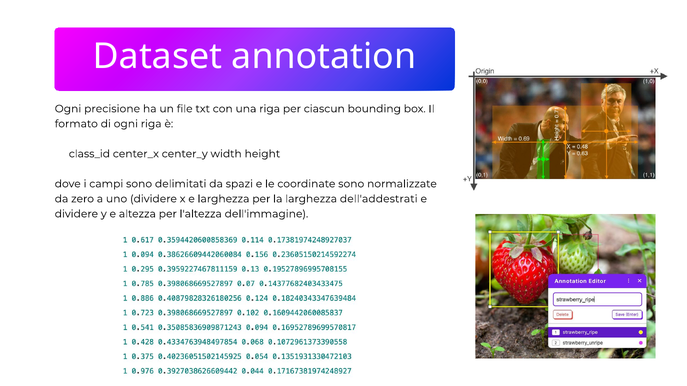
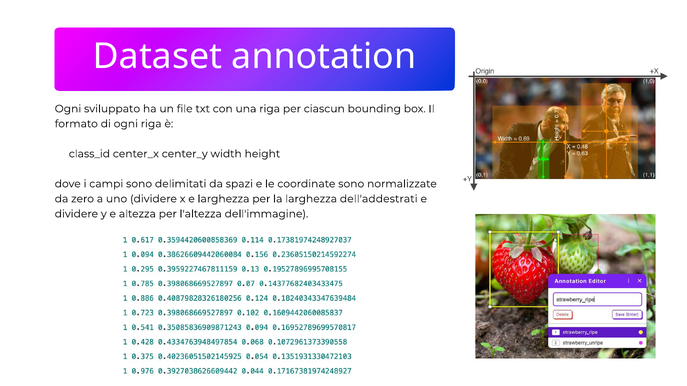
precisione: precisione -> sviluppato (112, 109)
